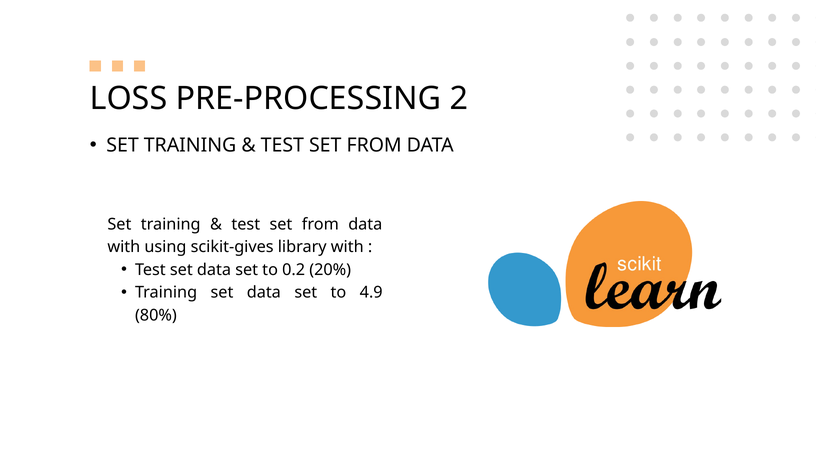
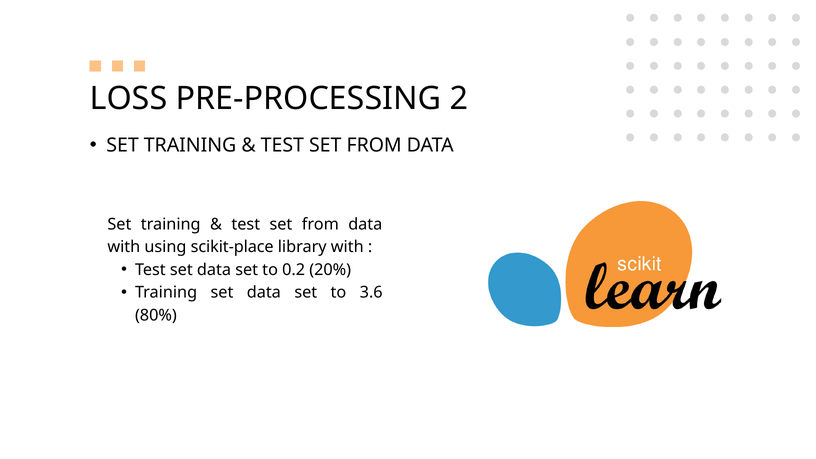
scikit-gives: scikit-gives -> scikit-place (232, 247)
4.9: 4.9 -> 3.6 (371, 293)
